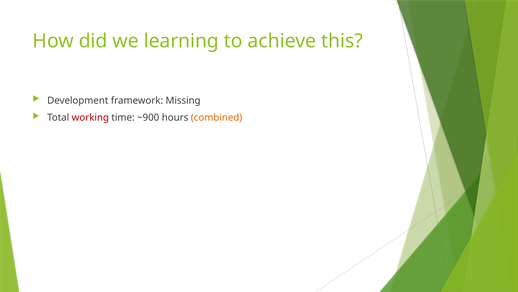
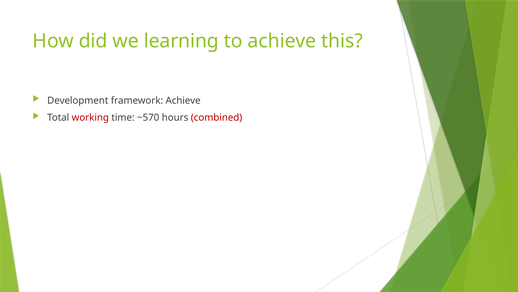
framework Missing: Missing -> Achieve (183, 100)
~900: ~900 -> ~570 (148, 117)
combined colour: orange -> red (217, 117)
